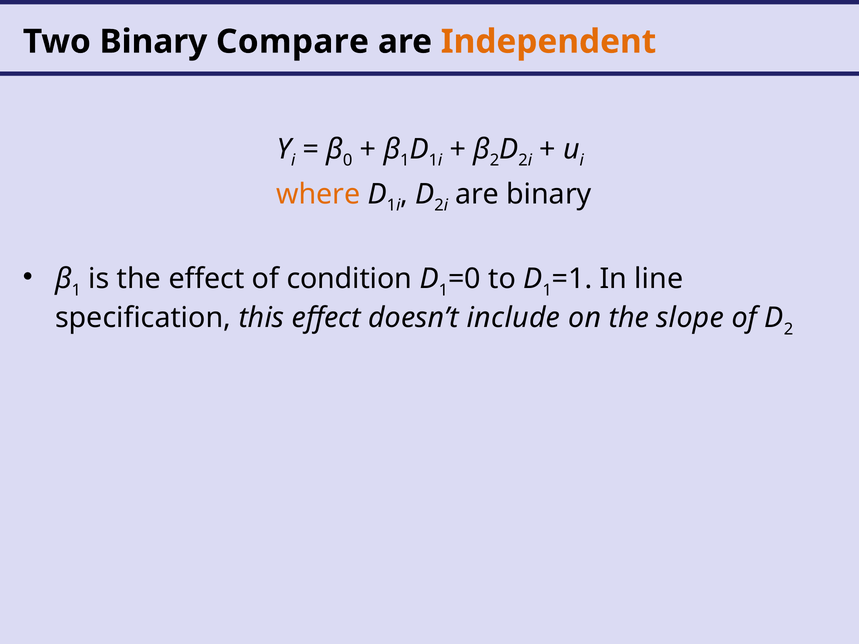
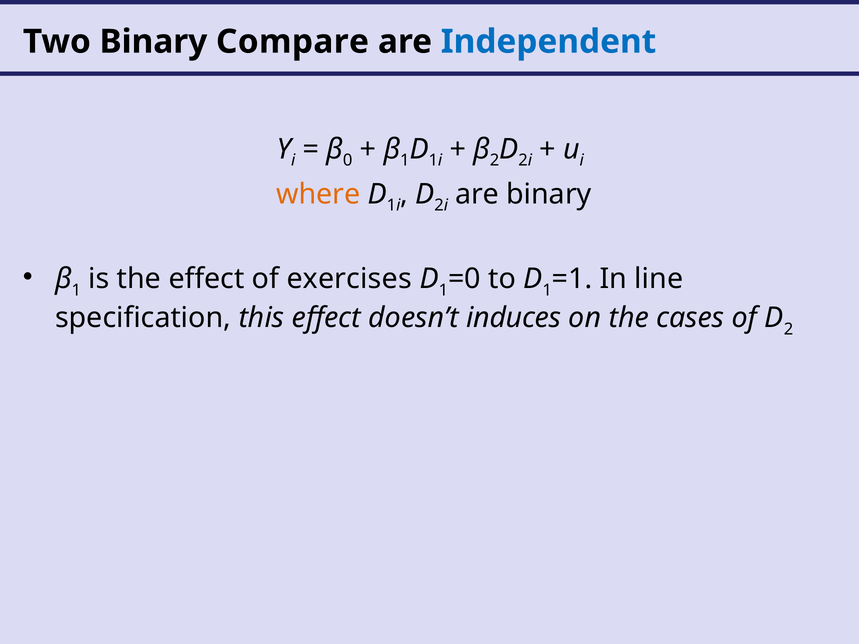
Independent colour: orange -> blue (548, 42)
condition: condition -> exercises (349, 279)
include: include -> induces (514, 318)
slope: slope -> cases (690, 318)
